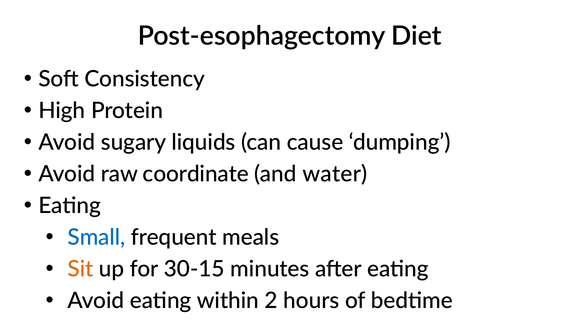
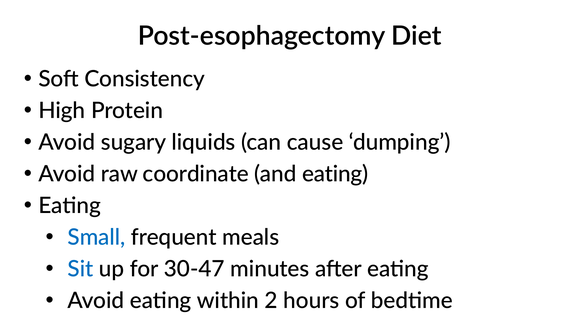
and water: water -> eating (335, 174)
Sit colour: orange -> blue (80, 269)
30-15: 30-15 -> 30-47 (194, 269)
